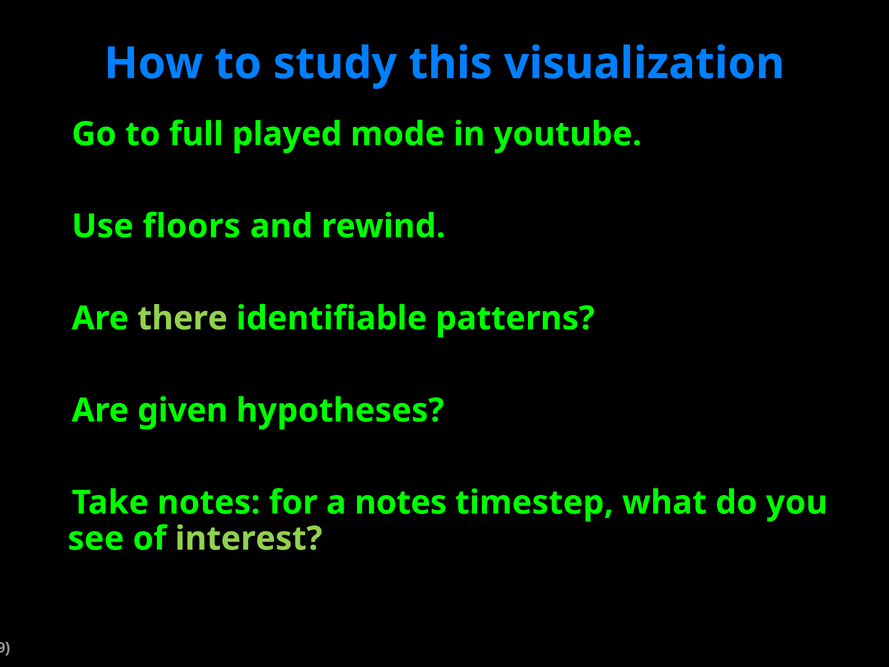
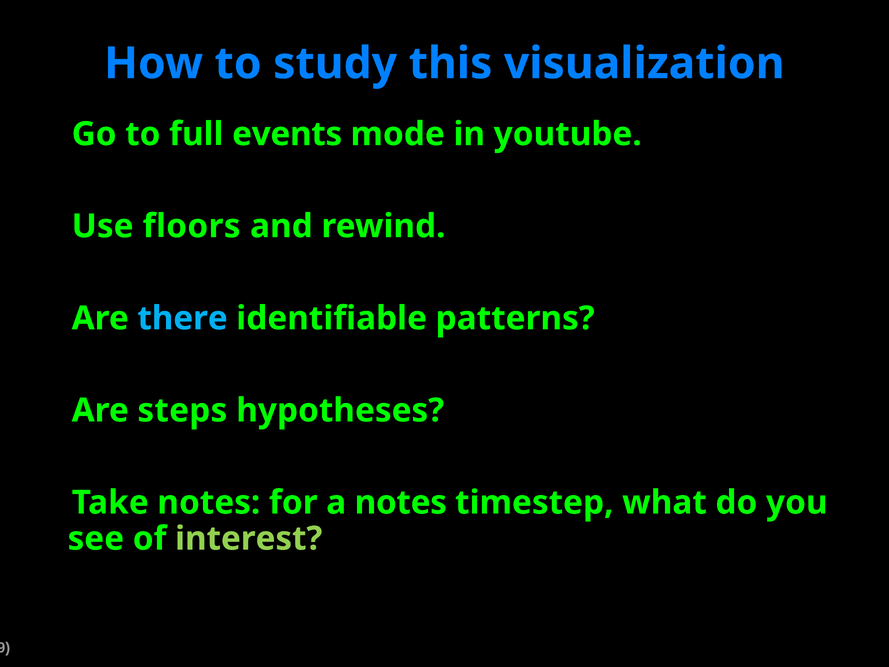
played: played -> events (287, 134)
there colour: light green -> light blue (183, 318)
given: given -> steps (182, 410)
